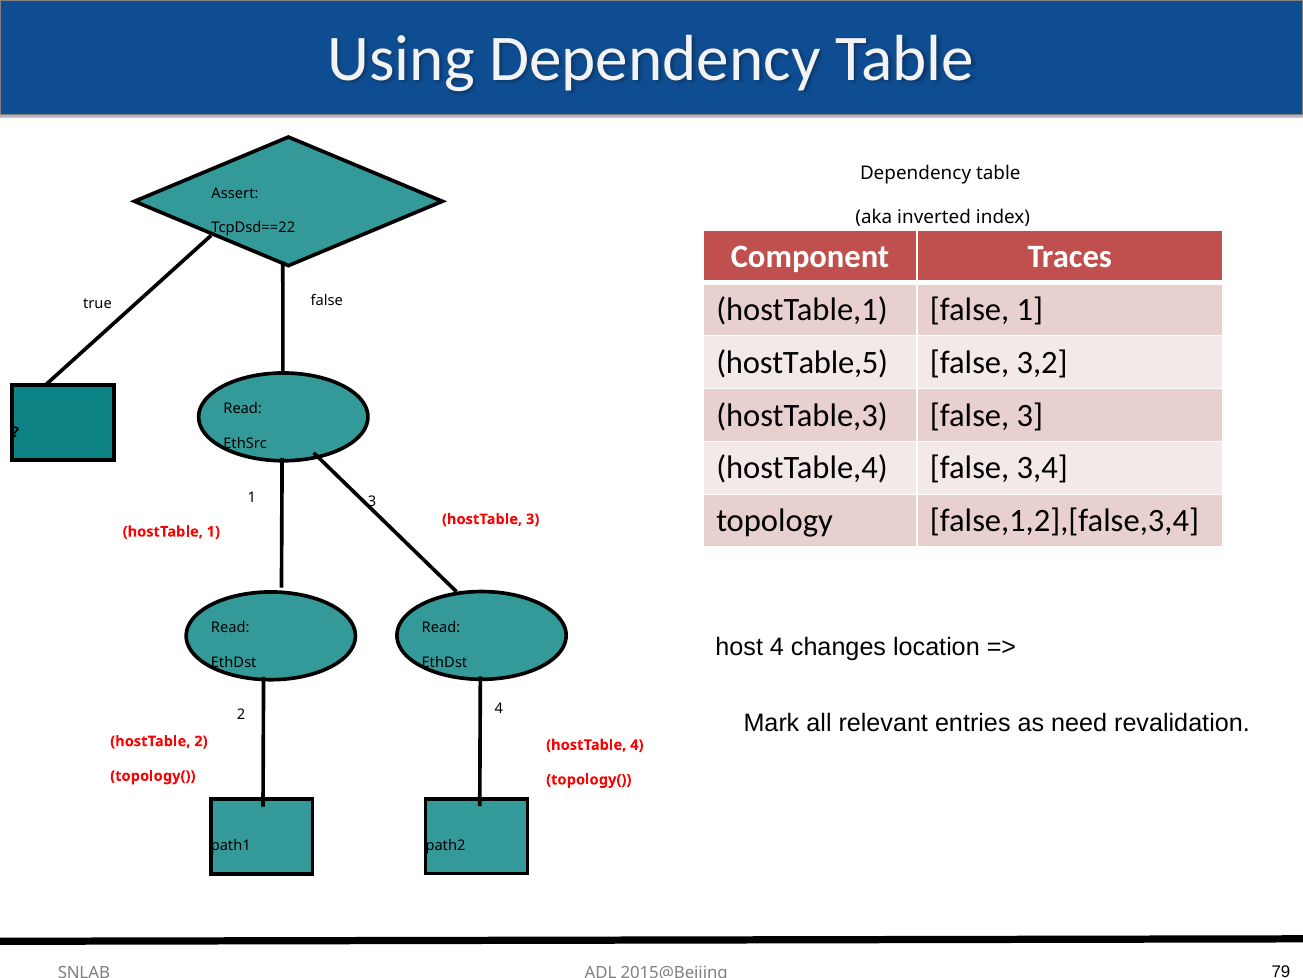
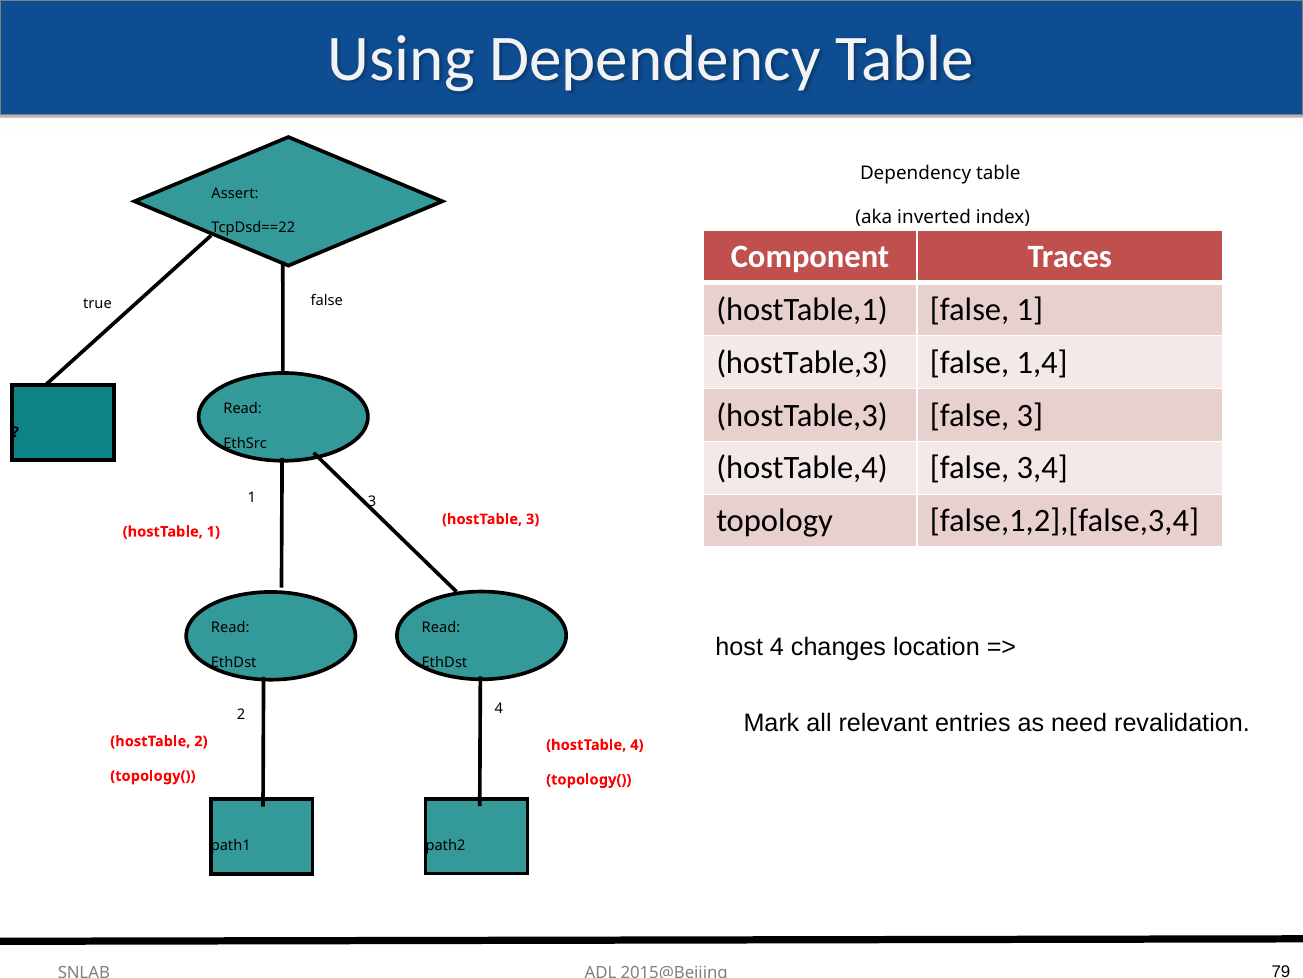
hostTable,5: hostTable,5 -> hostTable,3 (802, 362)
3,2: 3,2 -> 1,4 (1042, 362)
